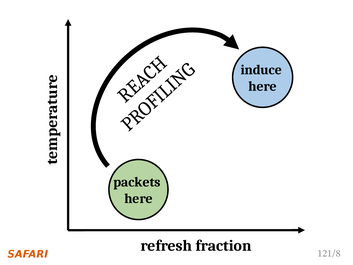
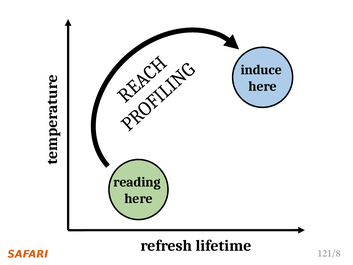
packets: packets -> reading (137, 182)
fraction: fraction -> lifetime (223, 245)
